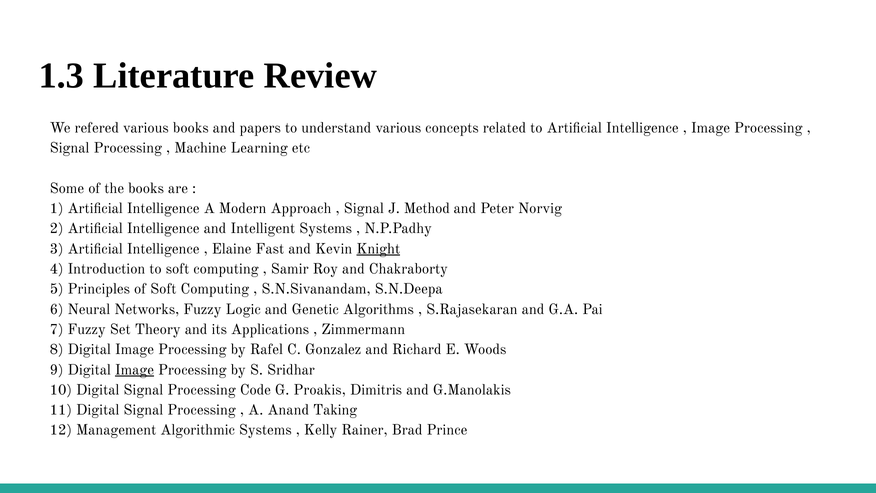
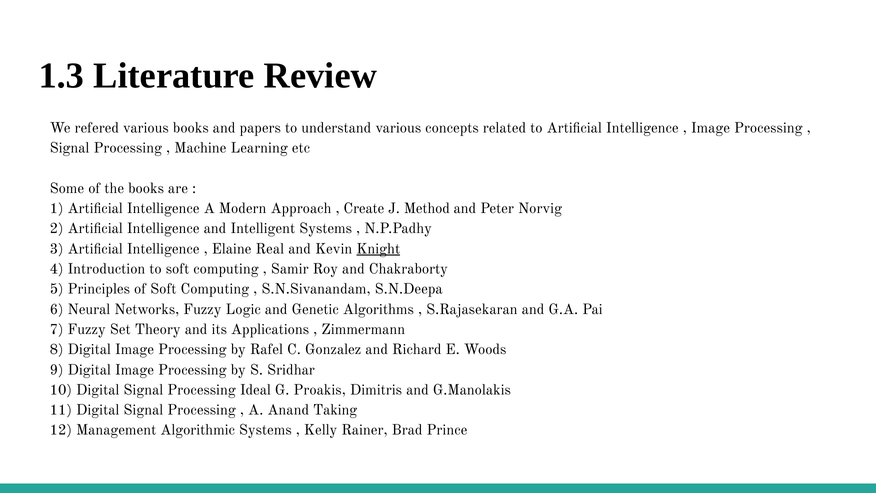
Signal: Signal -> Create (364, 208)
Fast: Fast -> Real (270, 249)
Image underline: present -> none (134, 370)
Code: Code -> Ideal (255, 390)
